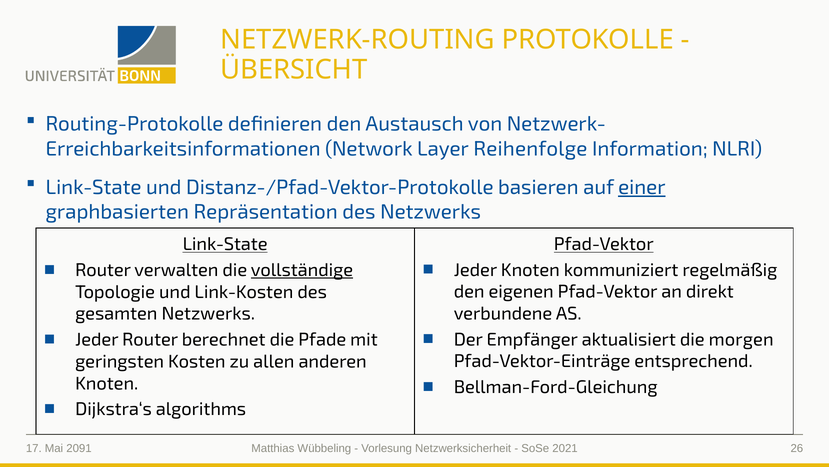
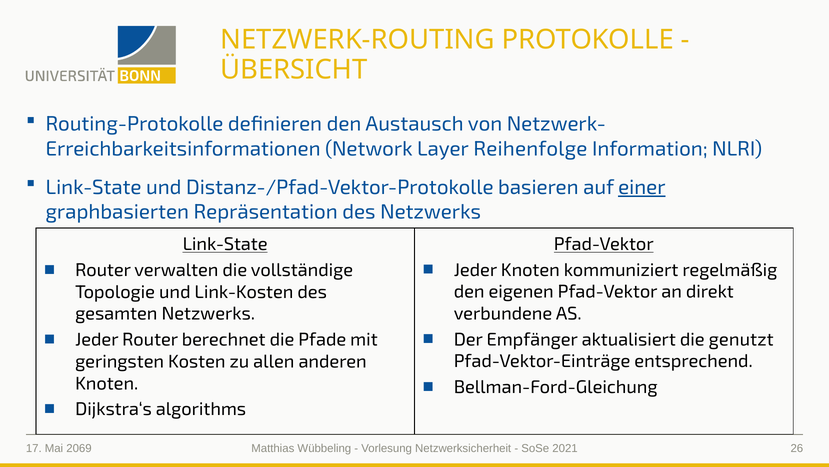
vollständige underline: present -> none (302, 270)
morgen: morgen -> genutzt (741, 339)
2091: 2091 -> 2069 (79, 448)
